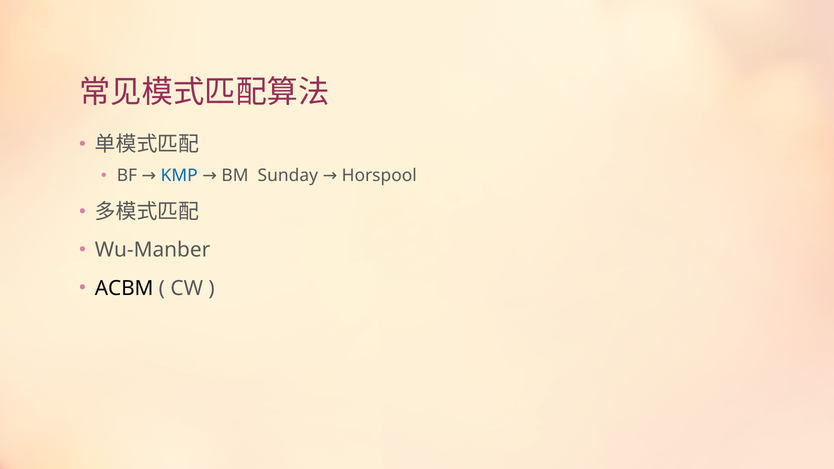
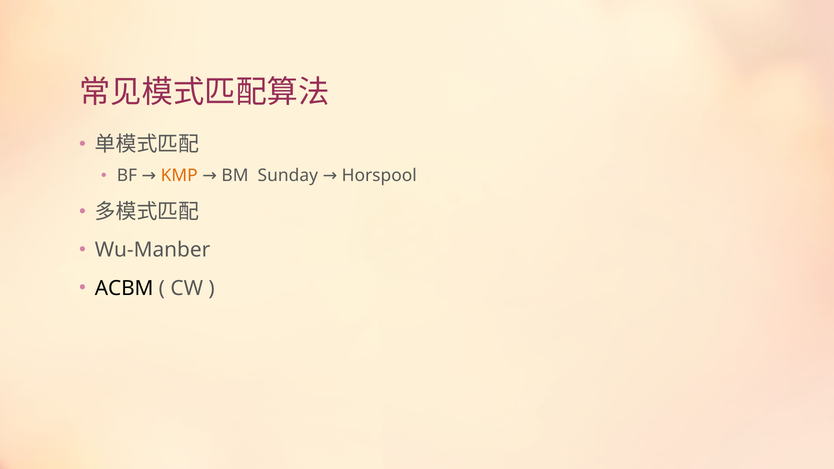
KMP colour: blue -> orange (179, 176)
